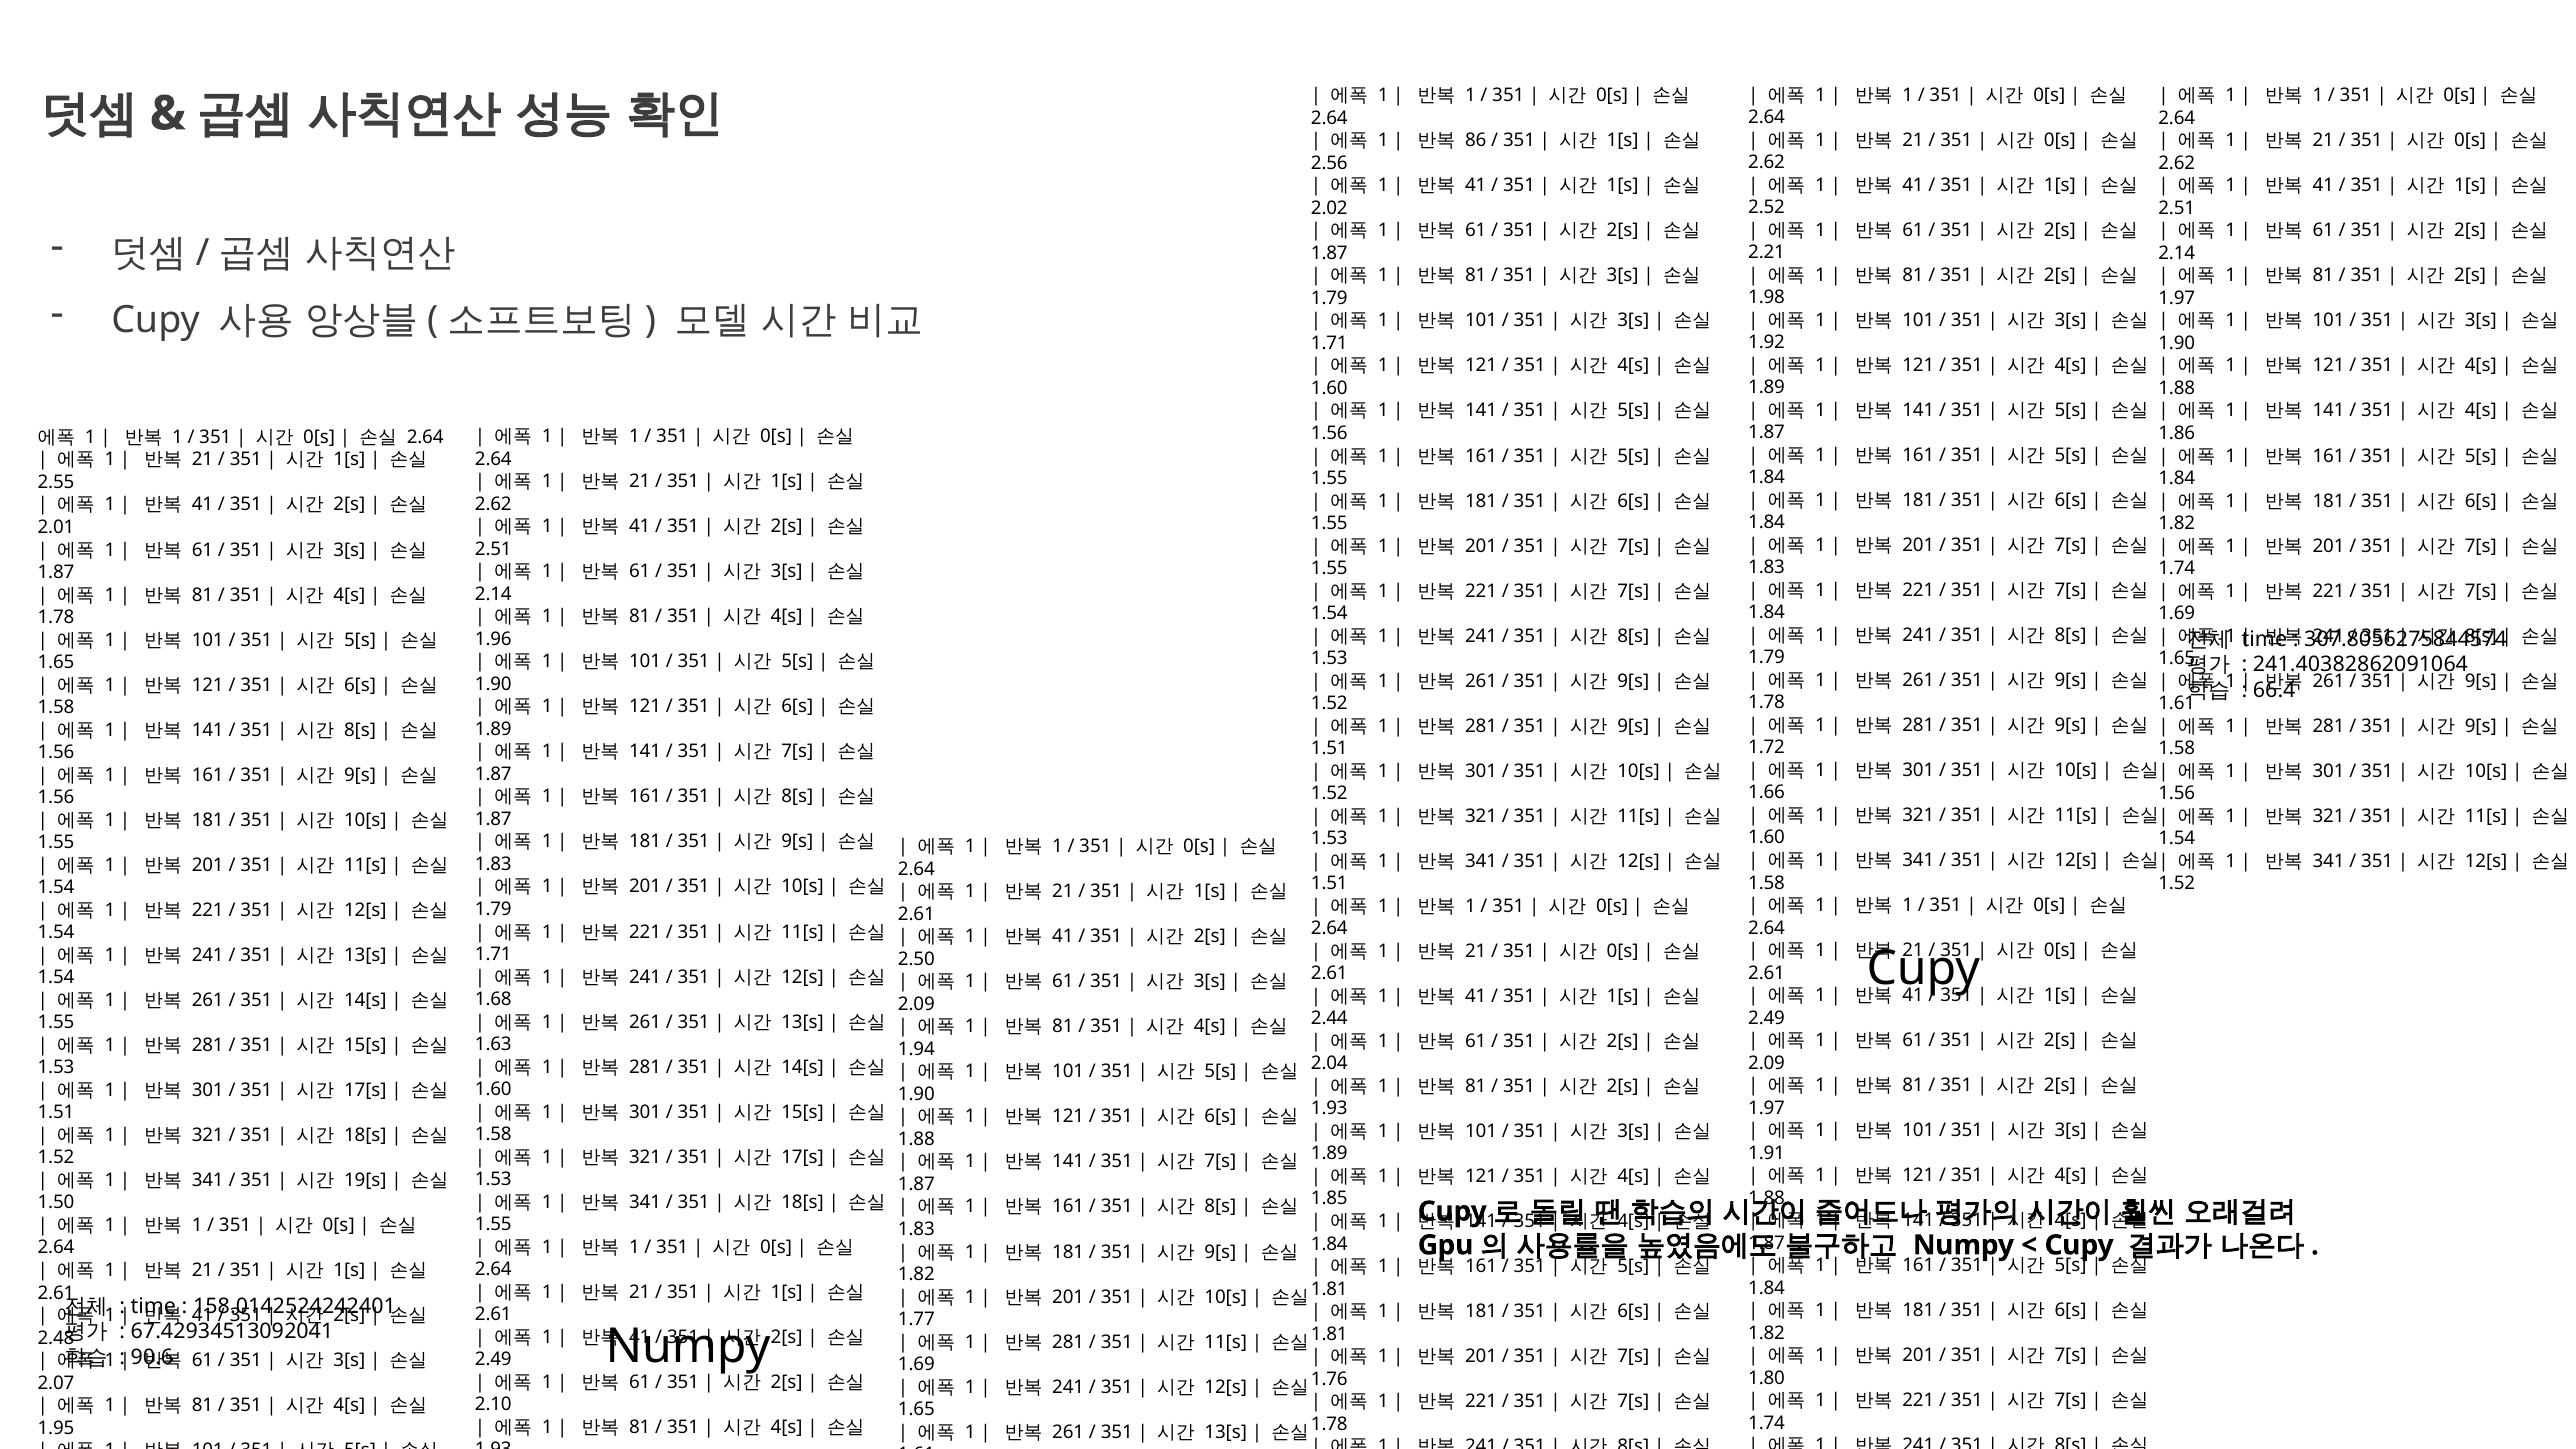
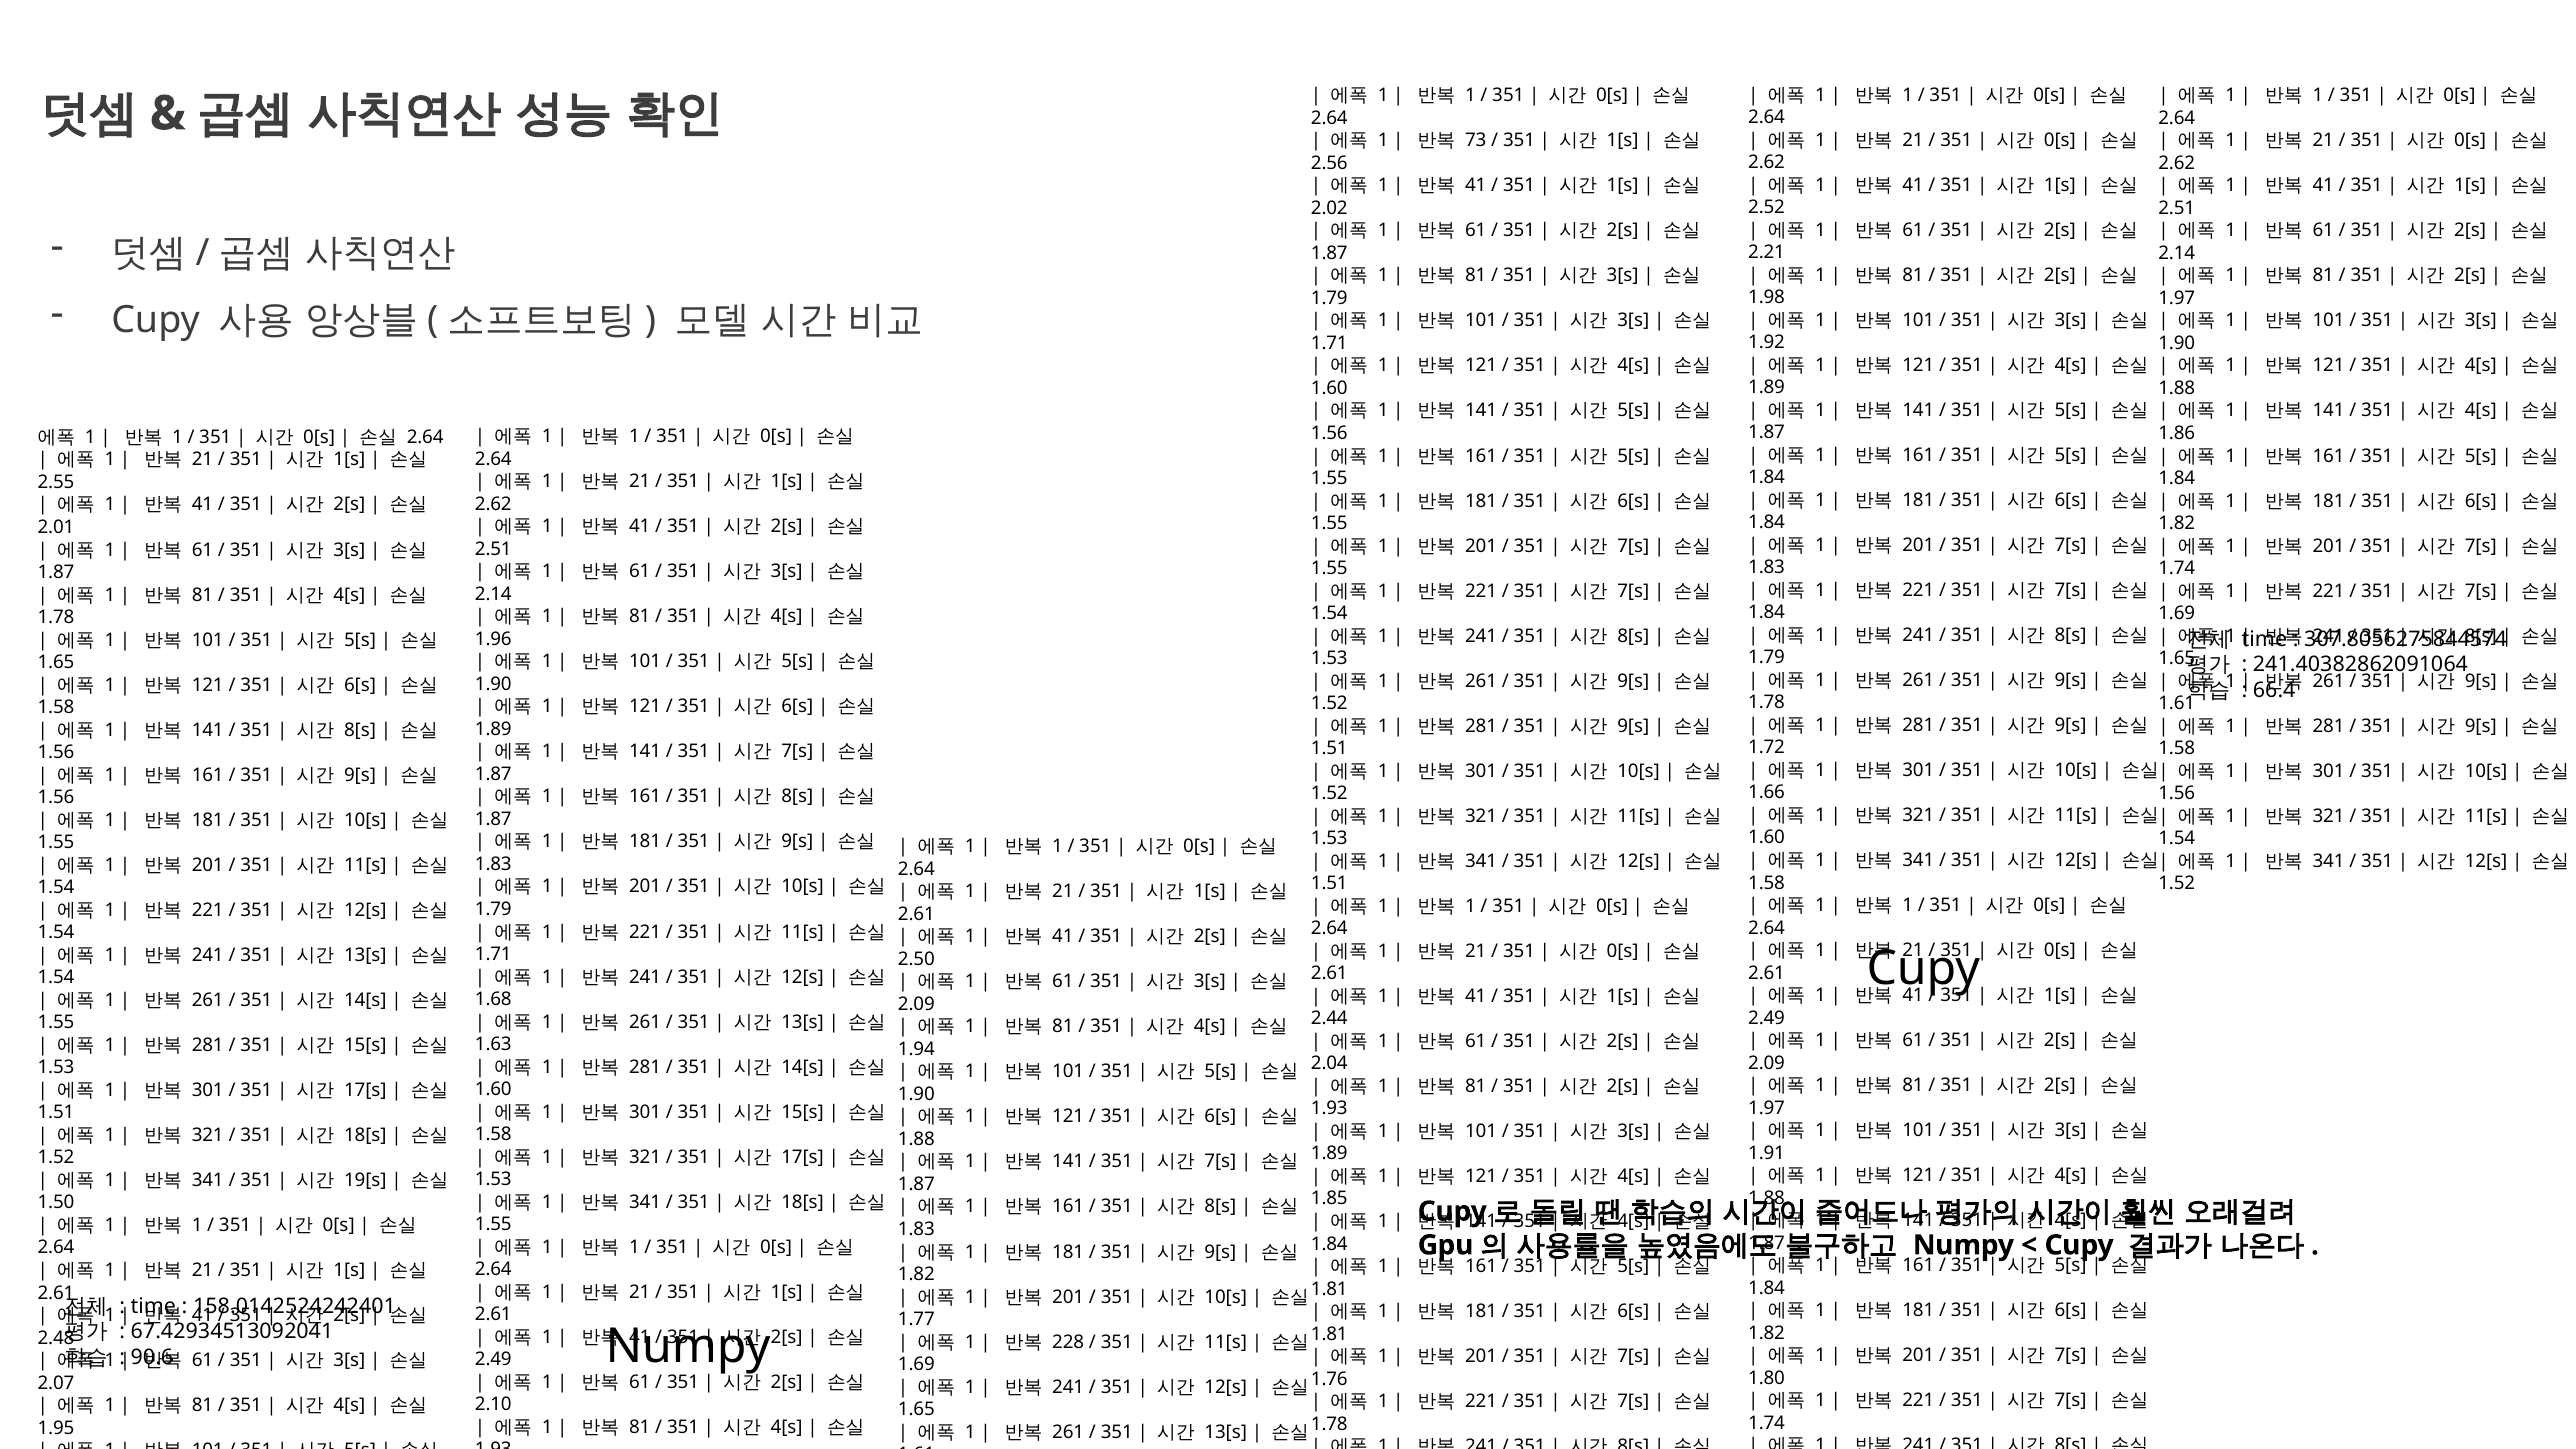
86: 86 -> 73 (1476, 141)
281: 281 -> 228 (1068, 1342)
